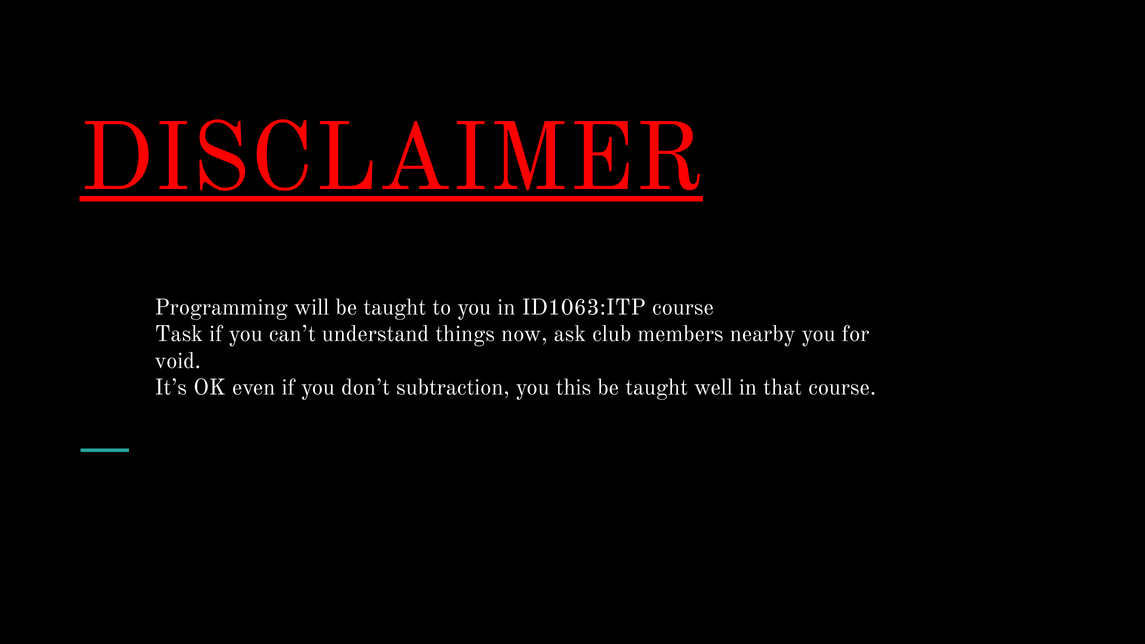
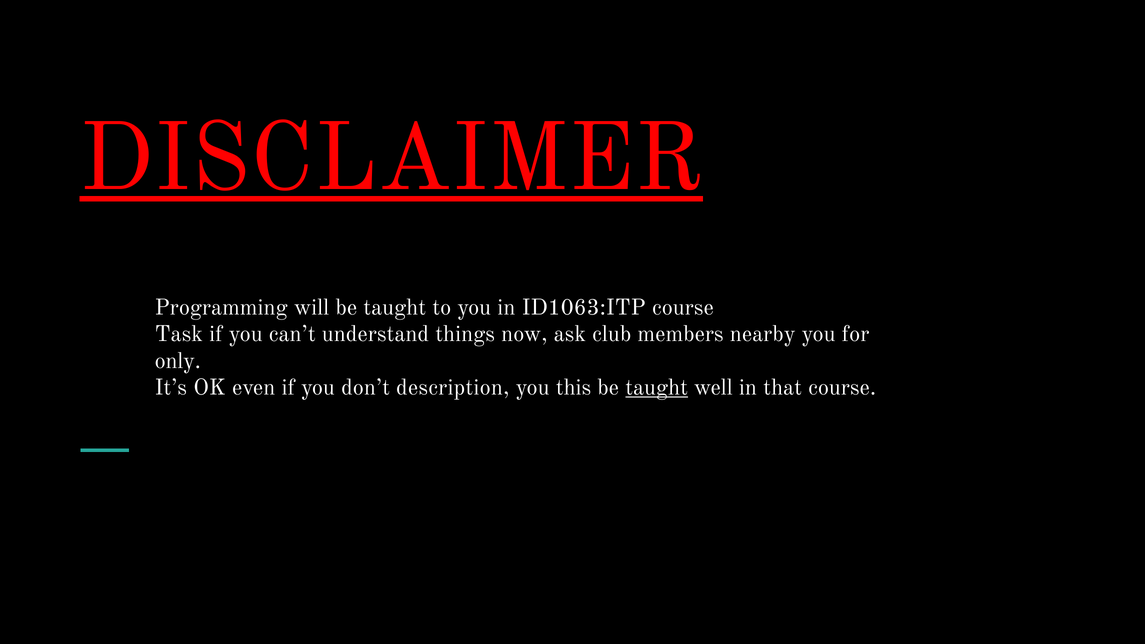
void: void -> only (178, 361)
subtraction: subtraction -> description (453, 387)
taught underline: none -> present (657, 387)
